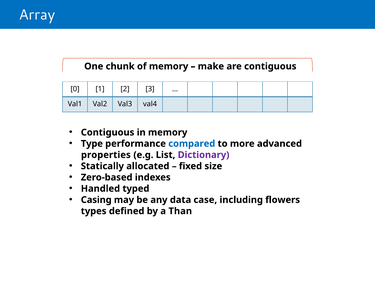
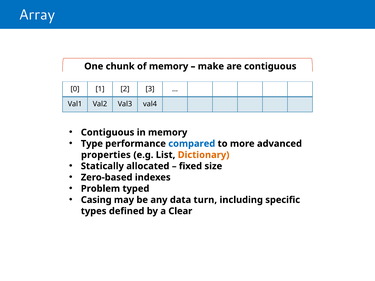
Dictionary colour: purple -> orange (204, 155)
Handled: Handled -> Problem (100, 189)
case: case -> turn (205, 200)
flowers: flowers -> specific (283, 200)
Than: Than -> Clear (180, 211)
